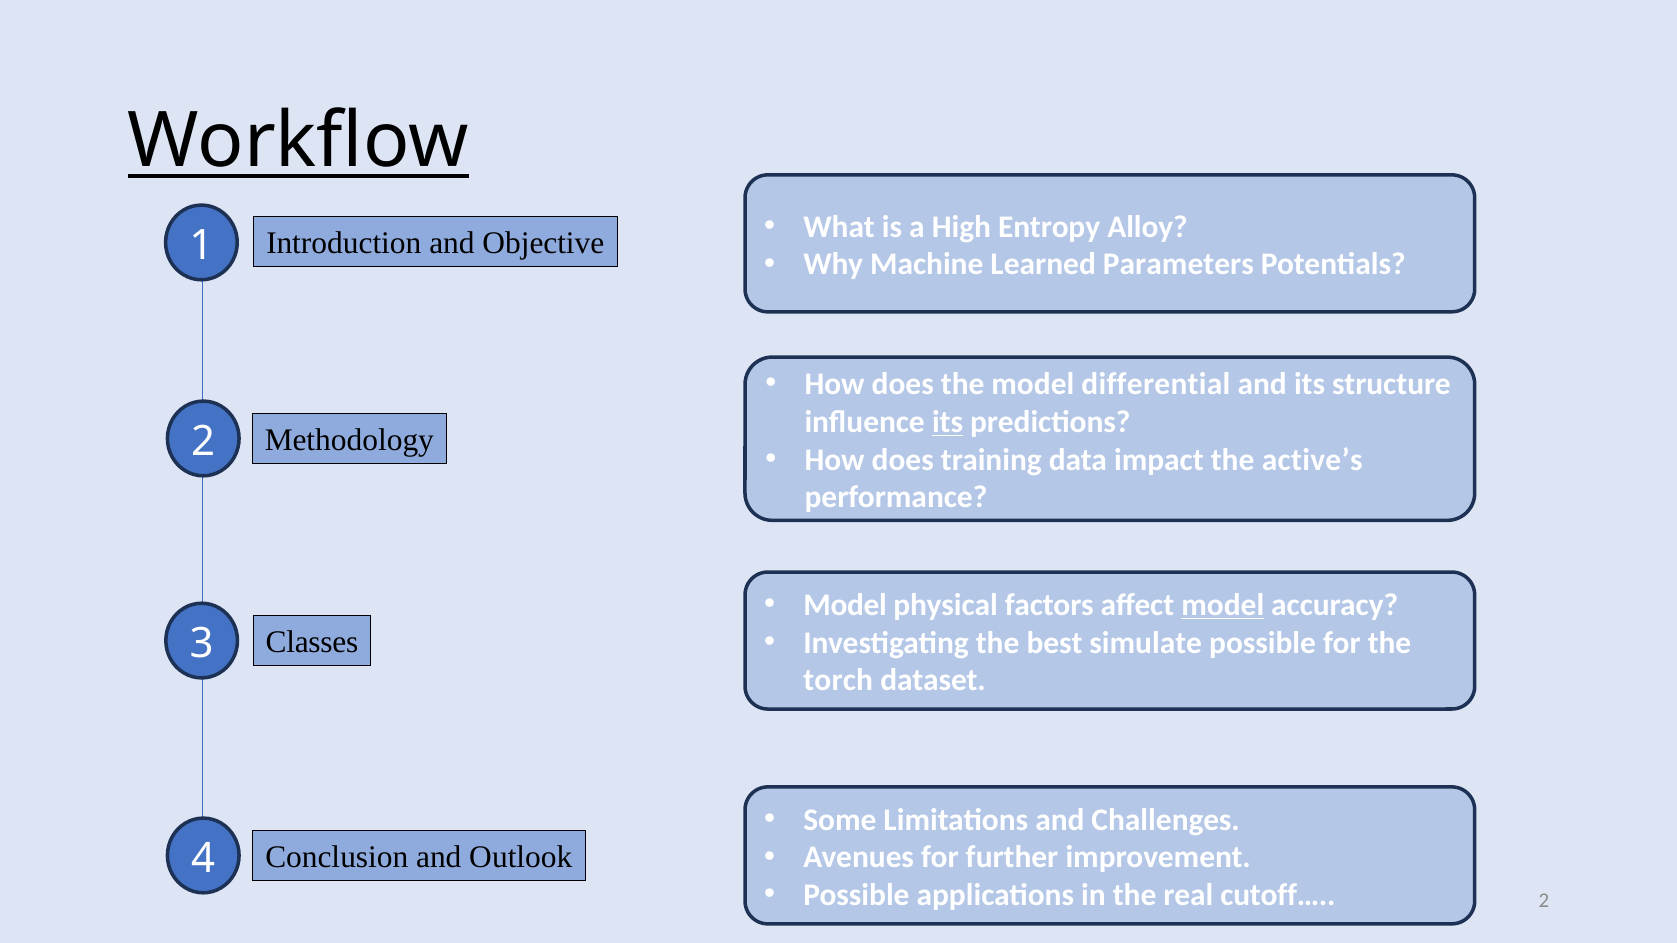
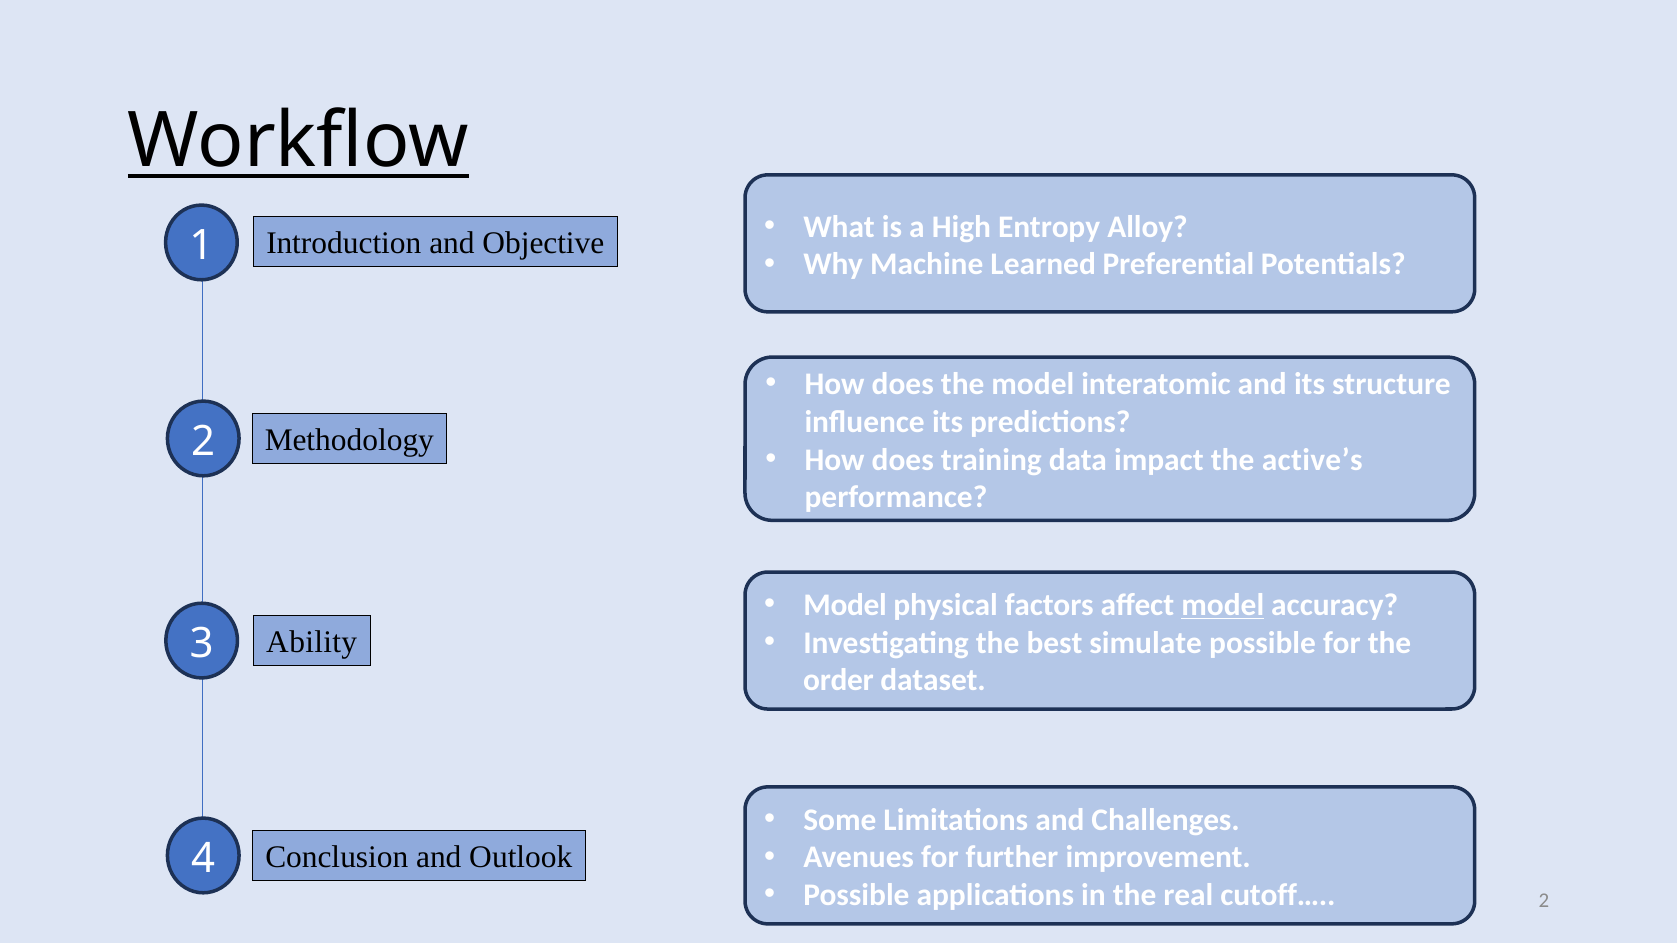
Parameters: Parameters -> Preferential (1179, 264)
differential: differential -> interatomic (1156, 384)
its underline: present -> none (948, 422)
Classes: Classes -> Ability (312, 643)
torch: torch -> order (838, 681)
